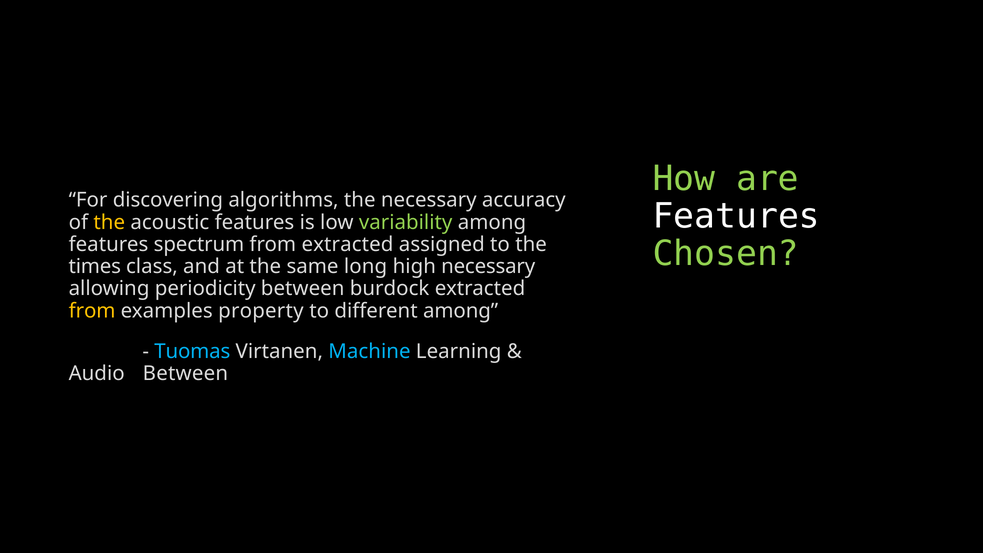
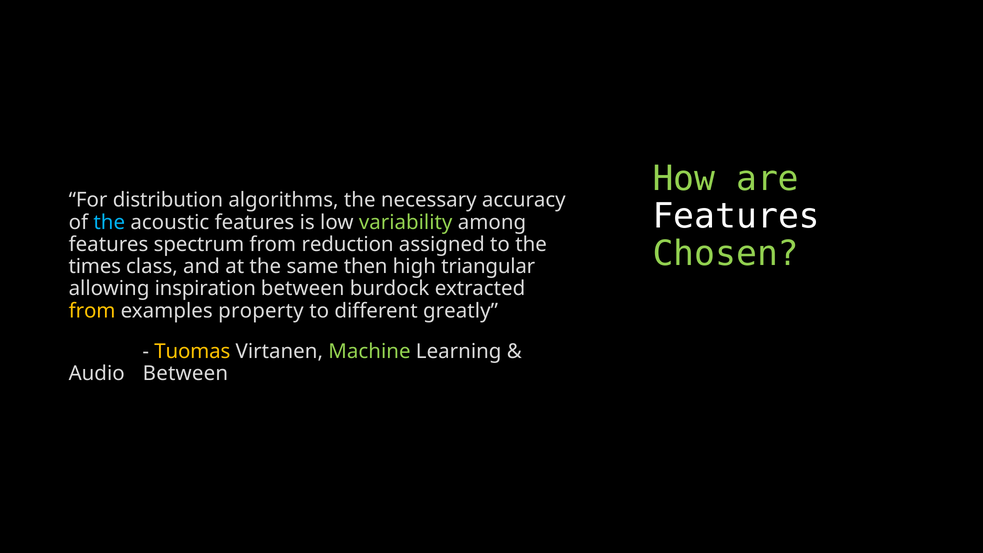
discovering: discovering -> distribution (168, 200)
the colour: yellow -> light blue (109, 222)
from extracted: extracted -> reduction (348, 244)
long: long -> then (366, 267)
high necessary: necessary -> triangular (488, 267)
periodicity: periodicity -> inspiration (205, 289)
different among: among -> greatly (461, 311)
Tuomas colour: light blue -> yellow (192, 351)
Machine colour: light blue -> light green (369, 351)
